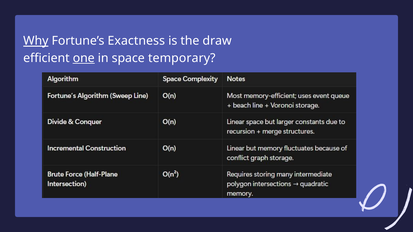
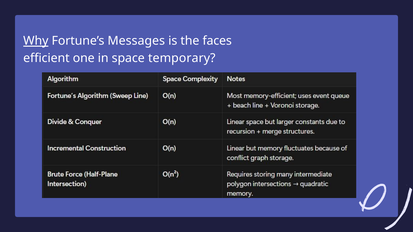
Exactness: Exactness -> Messages (136, 41)
draw: draw -> faces (217, 41)
one underline: present -> none (84, 58)
